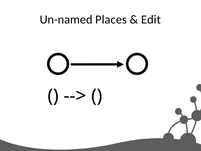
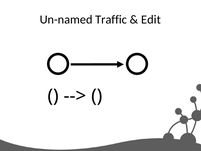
Places: Places -> Traffic (111, 19)
